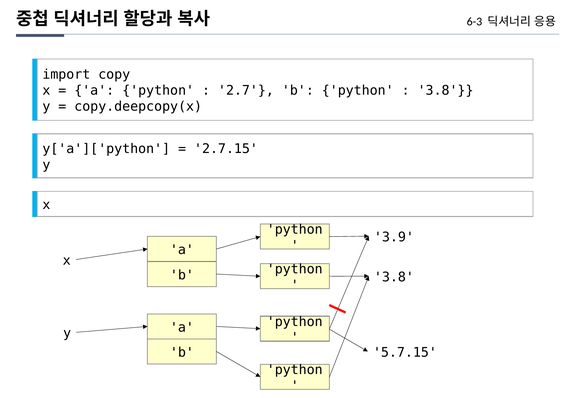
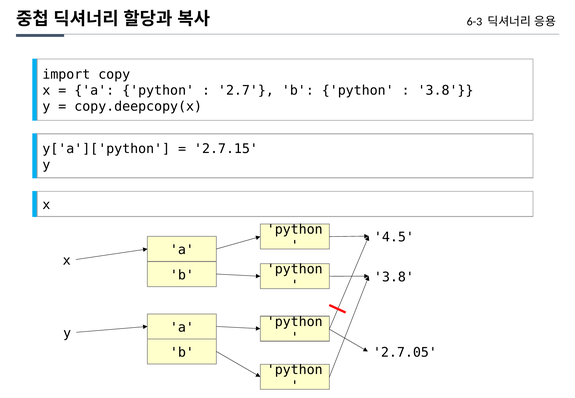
3.9: 3.9 -> 4.5 (394, 237)
5.7.15: 5.7.15 -> 2.7.05 (405, 352)
